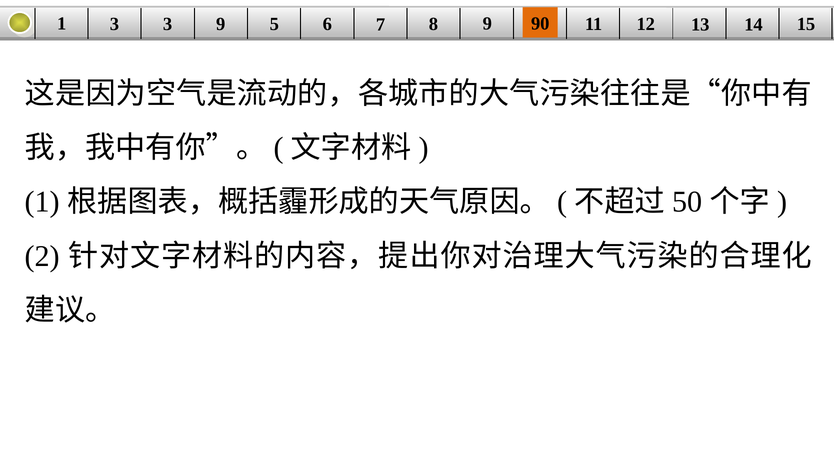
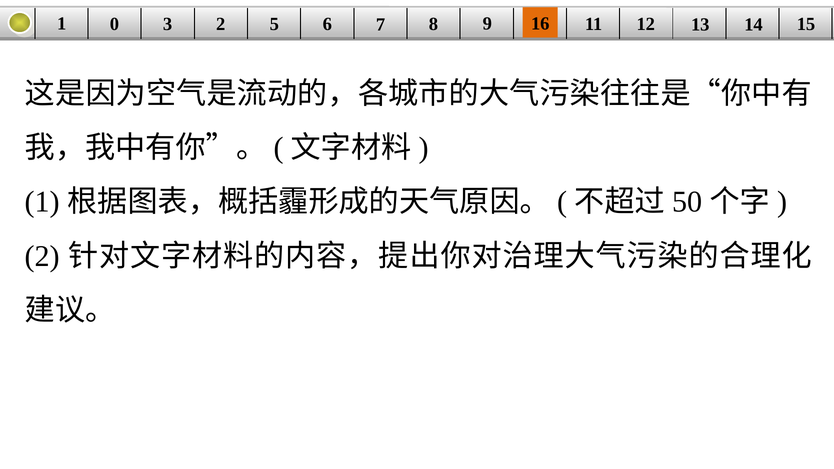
1 3: 3 -> 0 (114, 24)
3 9: 9 -> 2 (221, 24)
90: 90 -> 16 (540, 24)
